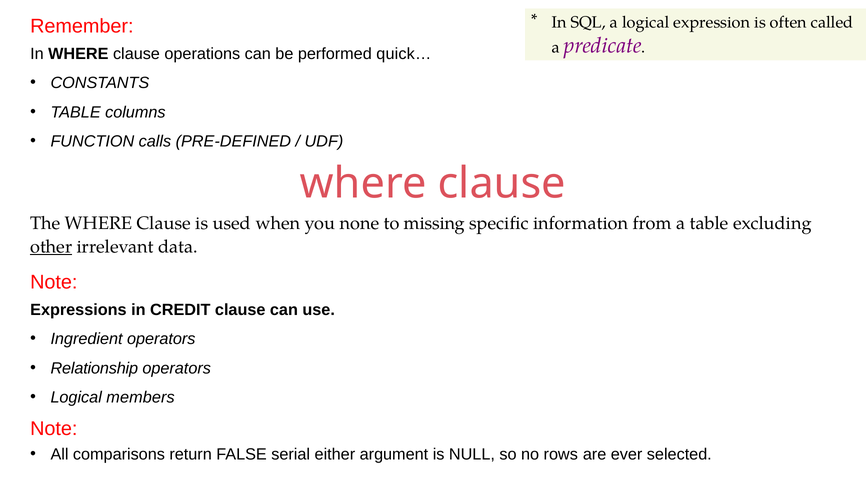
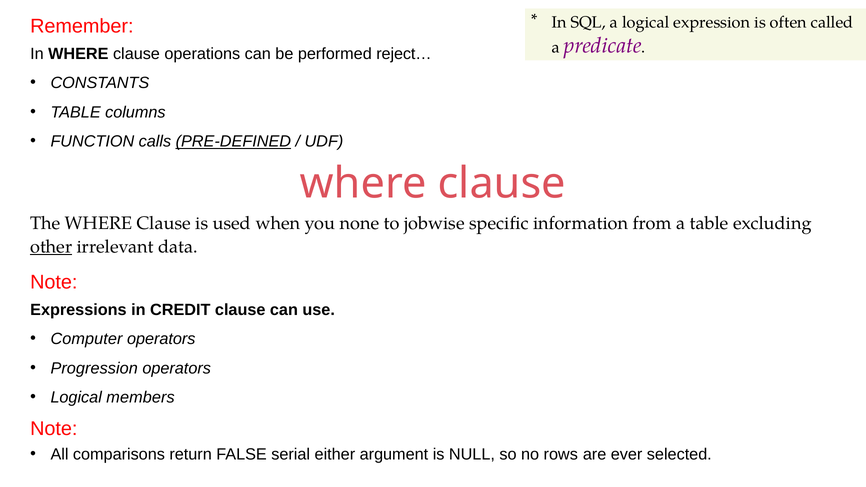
quick…: quick… -> reject… (404, 54)
PRE-DEFINED underline: none -> present (233, 141)
missing: missing -> jobwise (434, 224)
Ingredient: Ingredient -> Computer (86, 339)
Relationship: Relationship -> Progression (94, 368)
